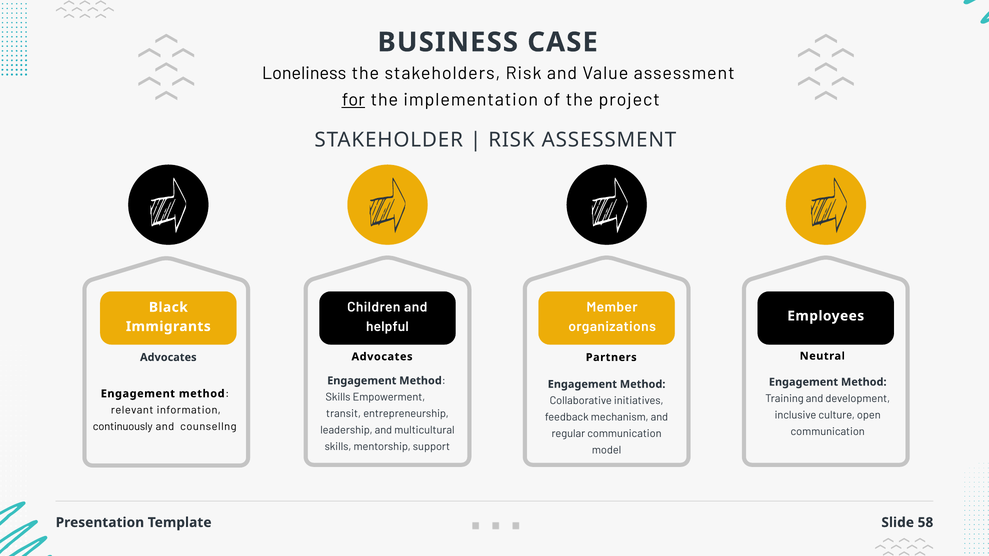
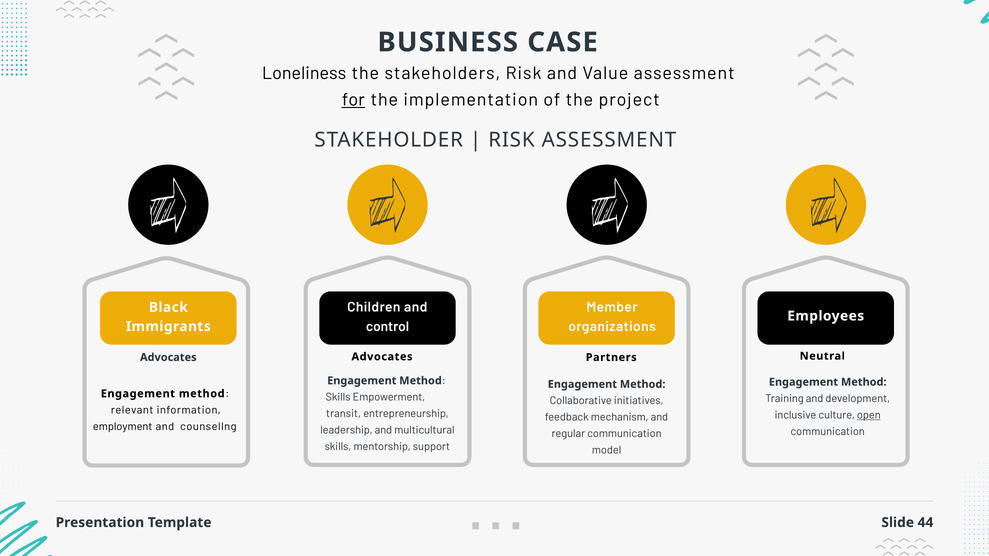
helpful: helpful -> control (388, 327)
open underline: none -> present (869, 415)
continuously: continuously -> employment (123, 427)
58: 58 -> 44 (925, 523)
